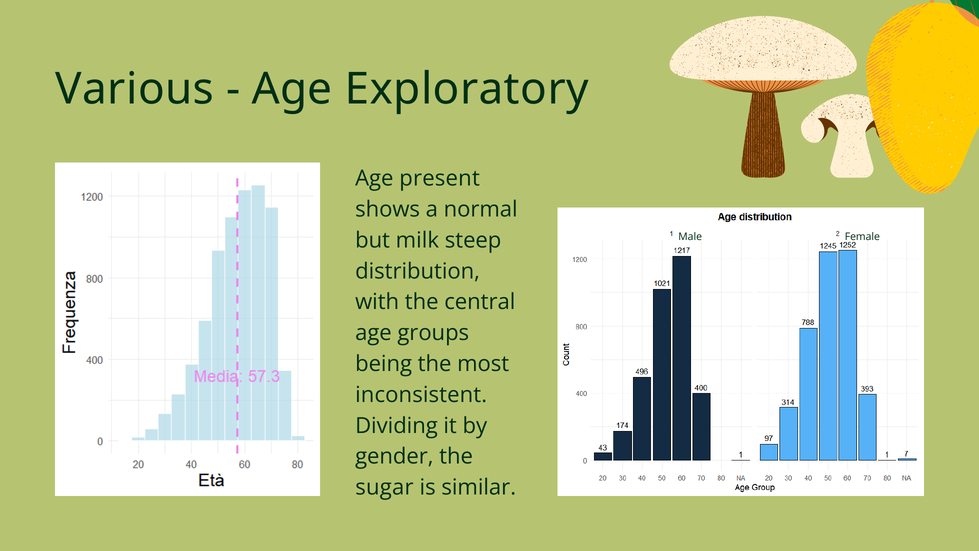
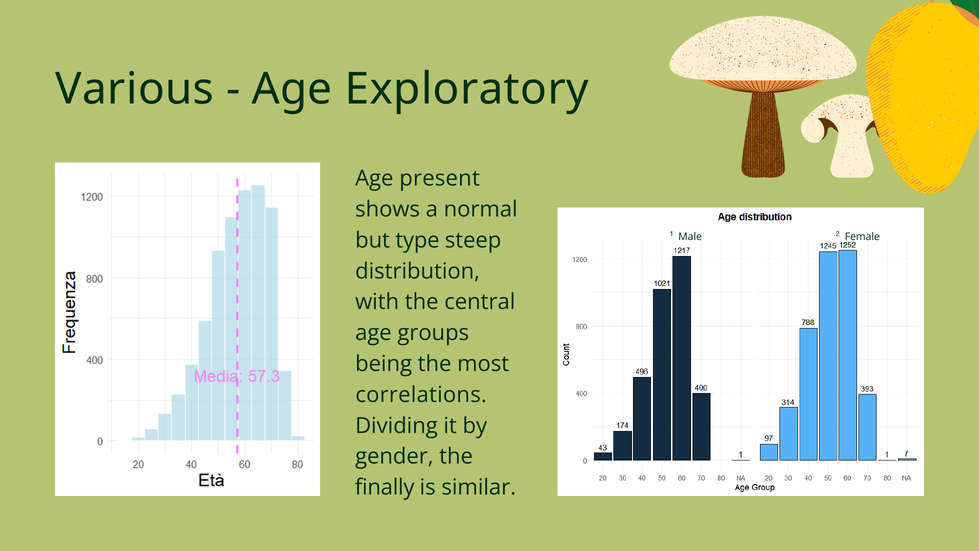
milk: milk -> type (418, 240)
inconsistent: inconsistent -> correlations (421, 395)
sugar: sugar -> finally (385, 487)
